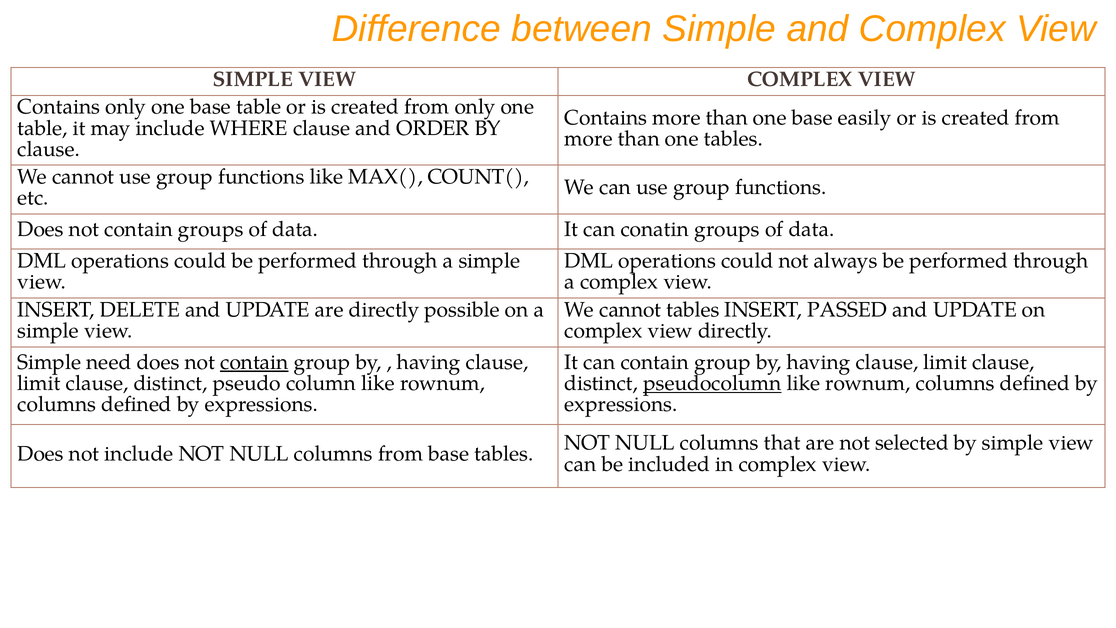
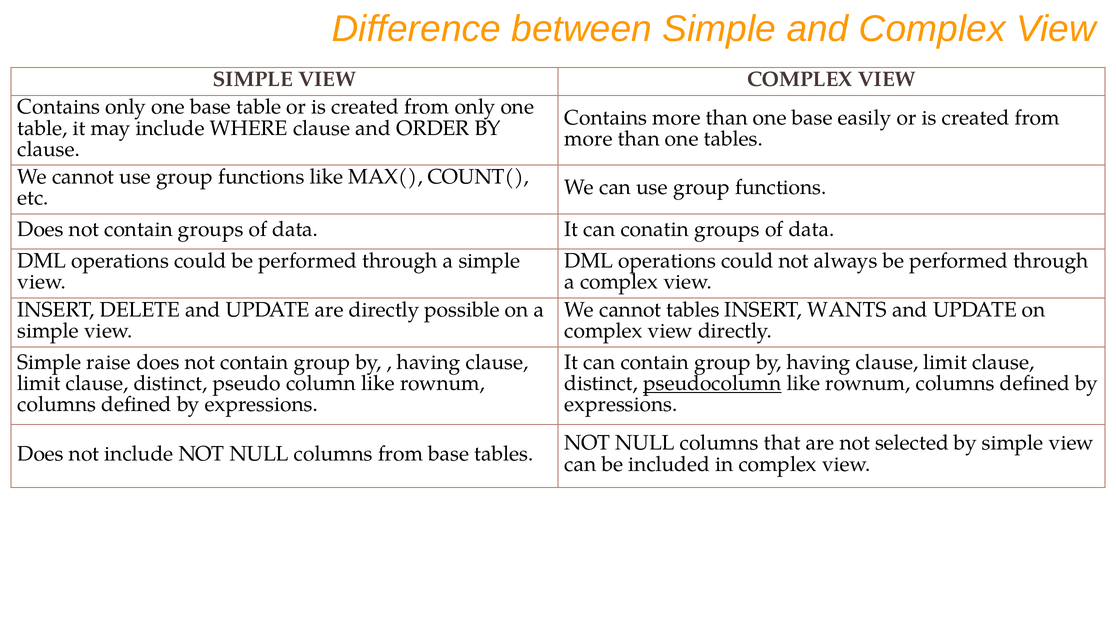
PASSED: PASSED -> WANTS (847, 310)
need: need -> raise (109, 362)
contain underline: present -> none (254, 362)
